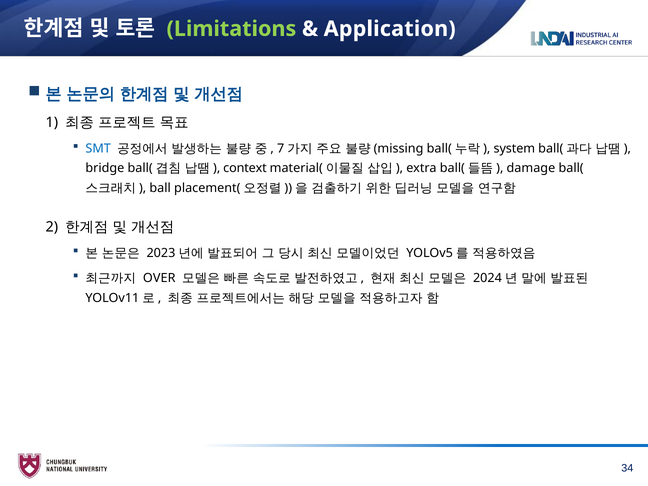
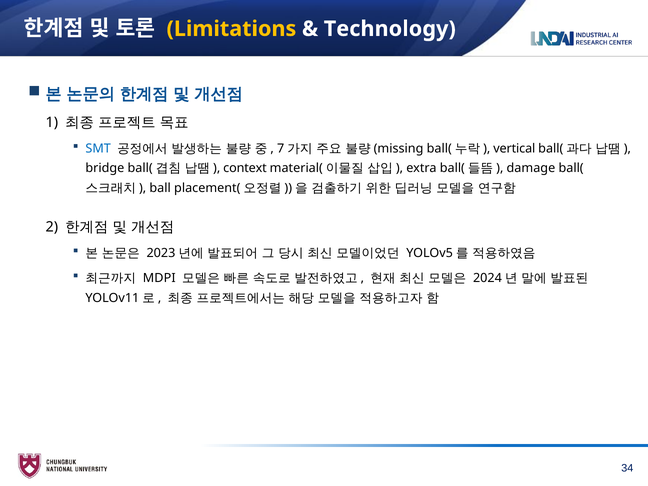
Limitations colour: light green -> yellow (231, 29)
Application: Application -> Technology (390, 29)
system: system -> vertical (514, 149)
OVER: OVER -> MDPI (159, 278)
